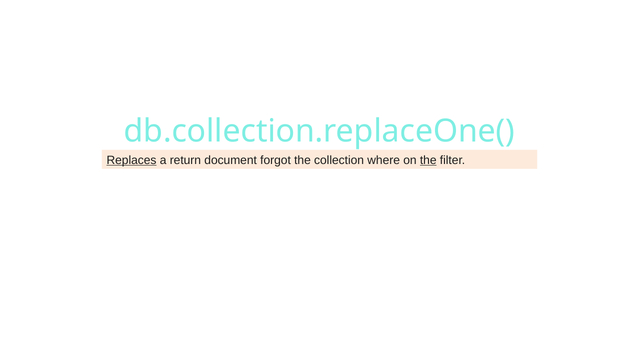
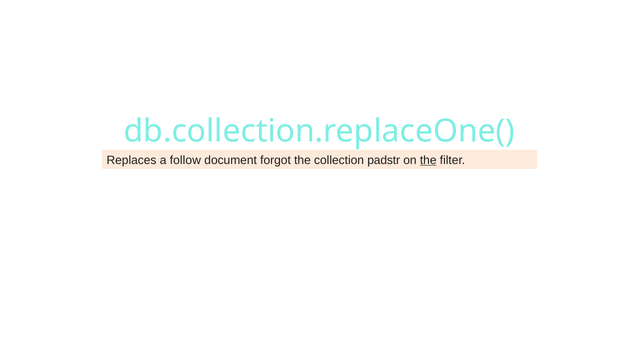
Replaces underline: present -> none (132, 160)
return: return -> follow (185, 160)
where: where -> padstr (384, 160)
